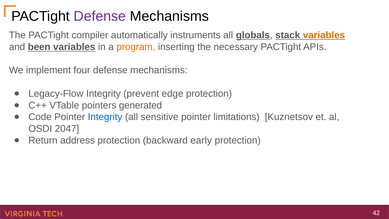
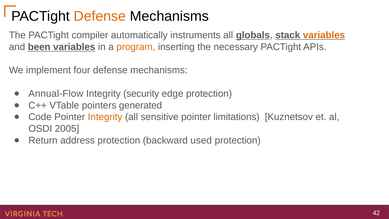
Defense colour: purple -> orange (100, 16)
Legacy-Flow: Legacy-Flow -> Annual-Flow (56, 94)
prevent: prevent -> security (141, 94)
Integrity colour: blue -> orange (105, 117)
2047: 2047 -> 2005 (67, 129)
early: early -> used (201, 140)
